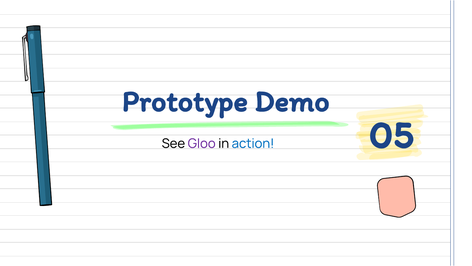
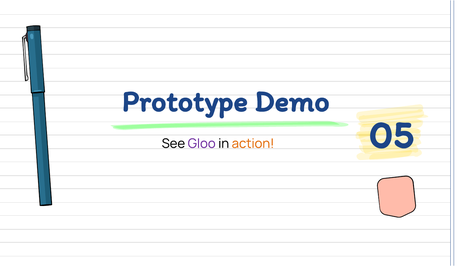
action colour: blue -> orange (253, 143)
